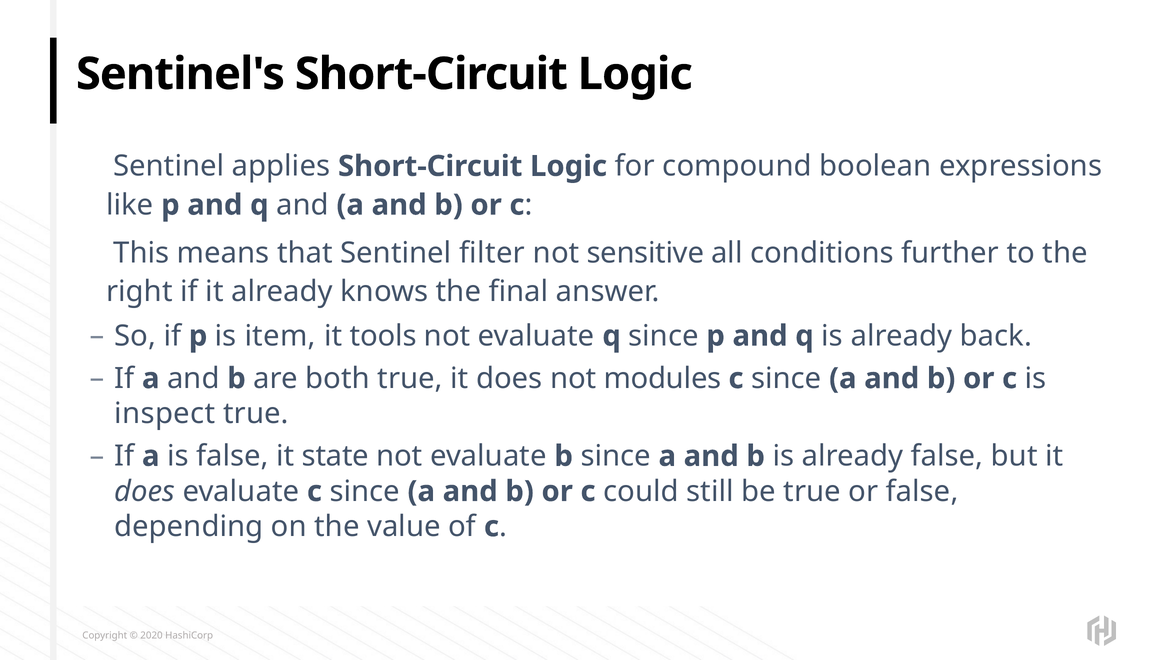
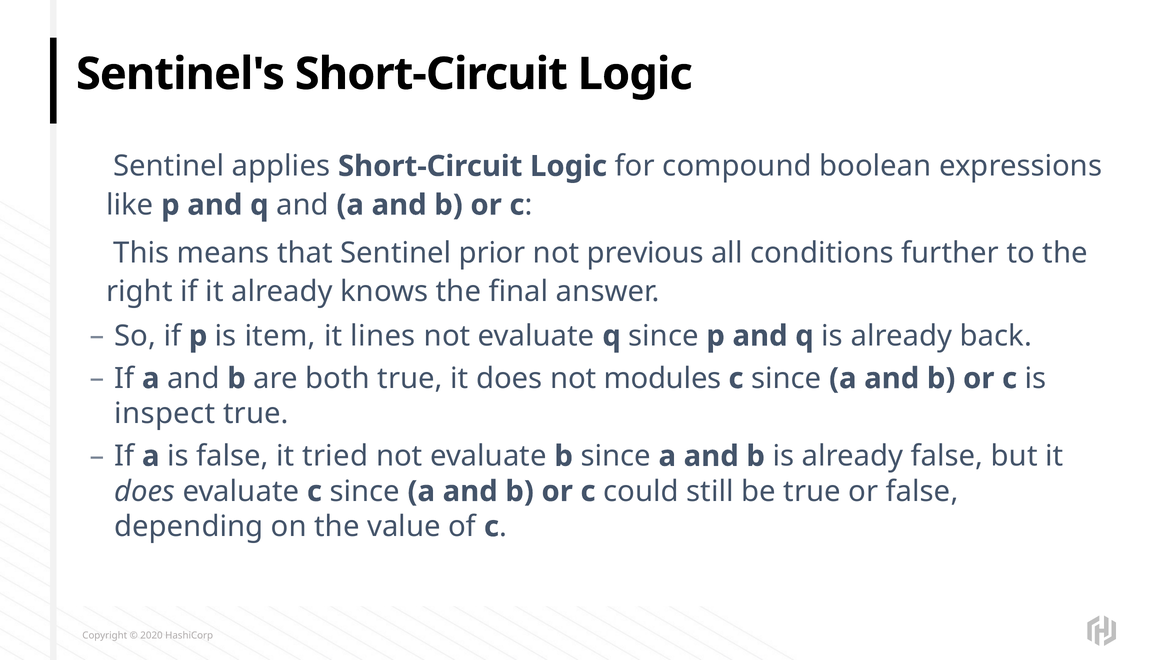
filter: filter -> prior (492, 253)
sensitive: sensitive -> previous (645, 253)
tools: tools -> lines (383, 336)
state: state -> tried (335, 456)
